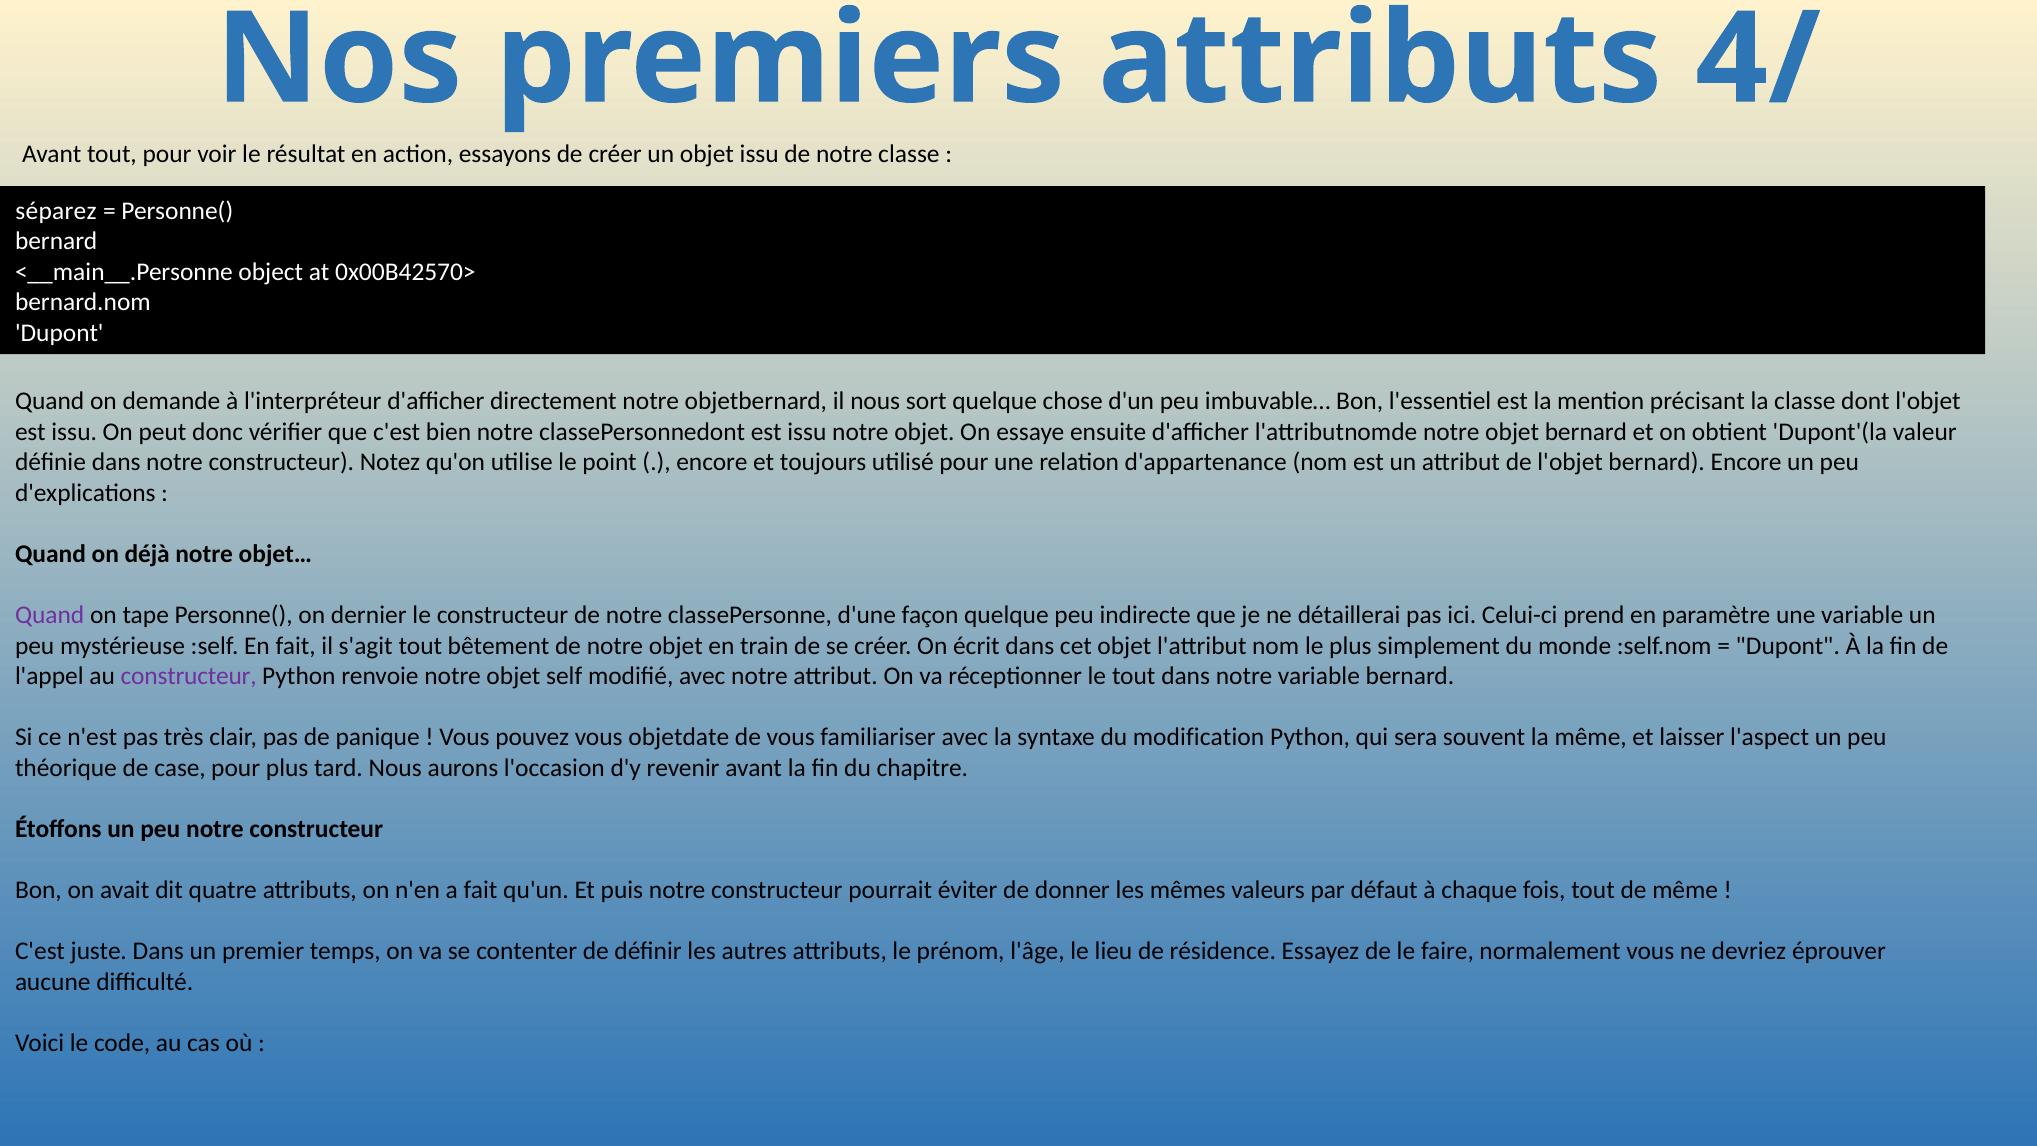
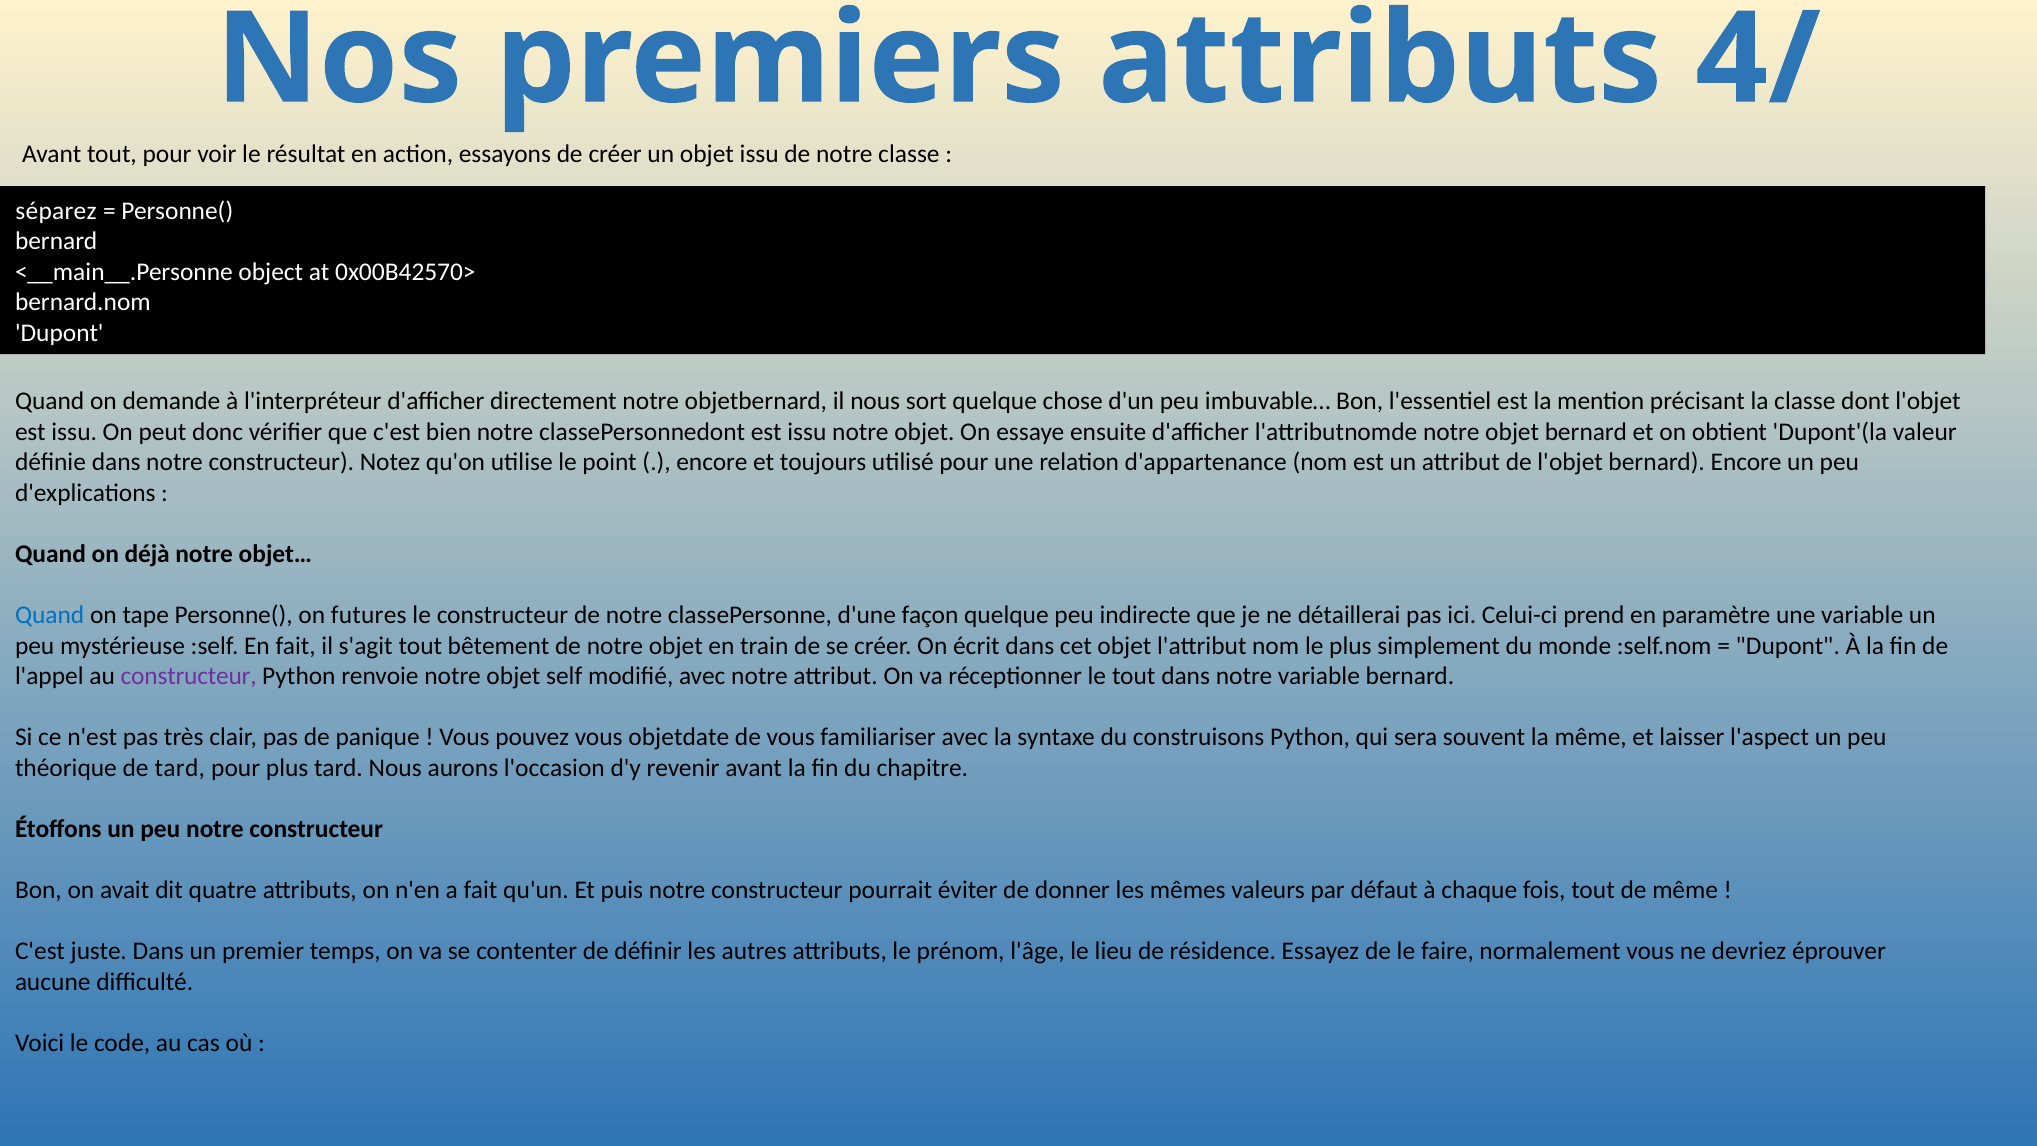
Quand colour: purple -> blue (50, 615)
dernier: dernier -> futures (369, 615)
modification: modification -> construisons (1199, 737)
de case: case -> tard (180, 768)
